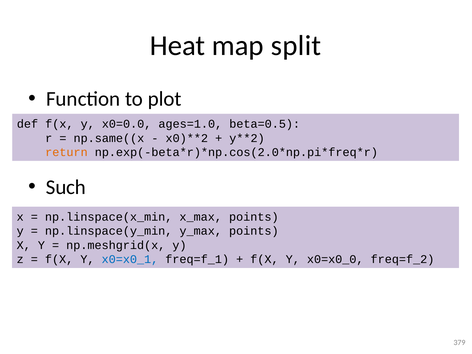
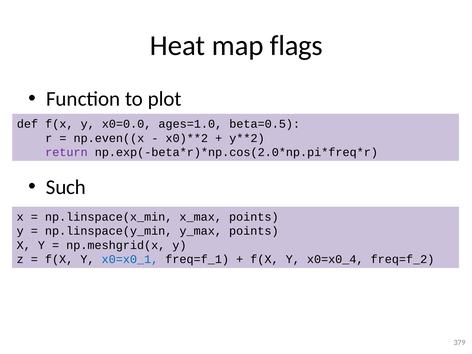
split: split -> flags (296, 46)
np.same((x: np.same((x -> np.even((x (109, 138)
return colour: orange -> purple (66, 152)
x0=x0_0: x0=x0_0 -> x0=x0_4 (335, 259)
